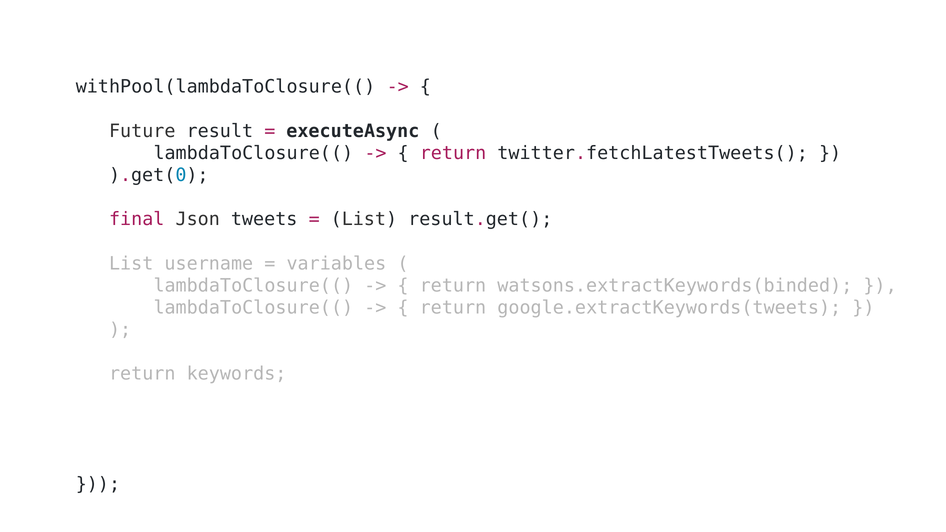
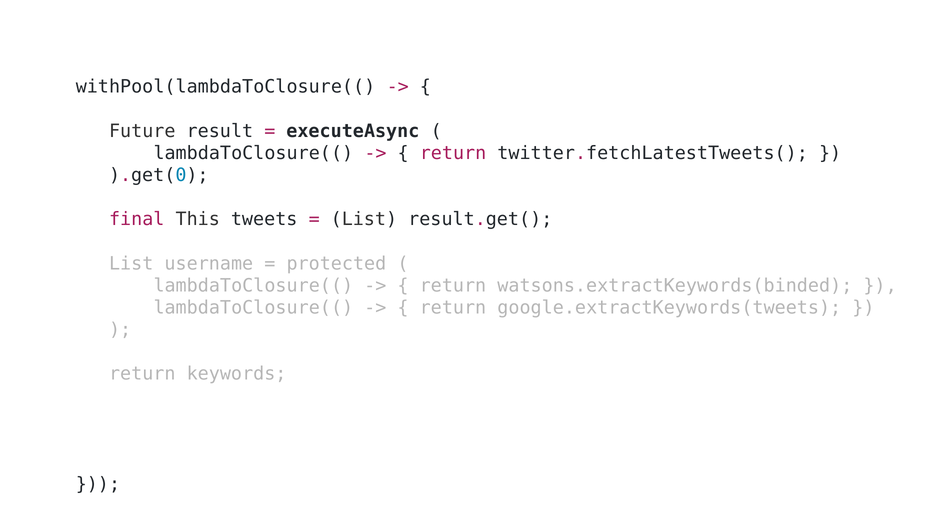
Json: Json -> This (198, 219)
variables: variables -> protected (336, 264)
